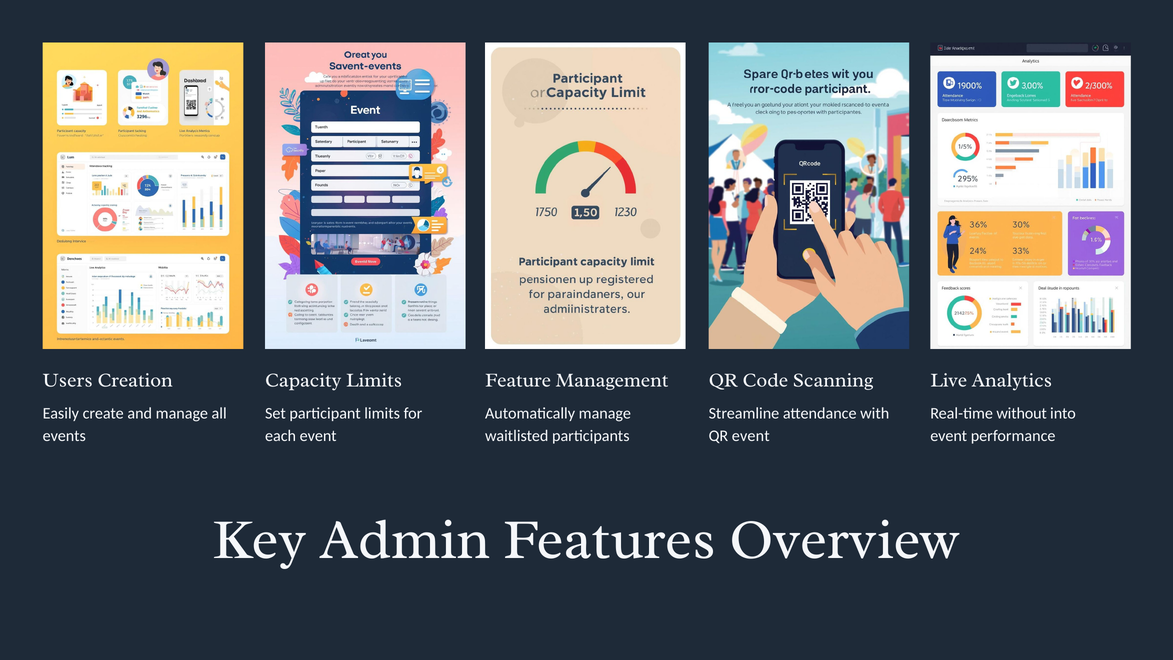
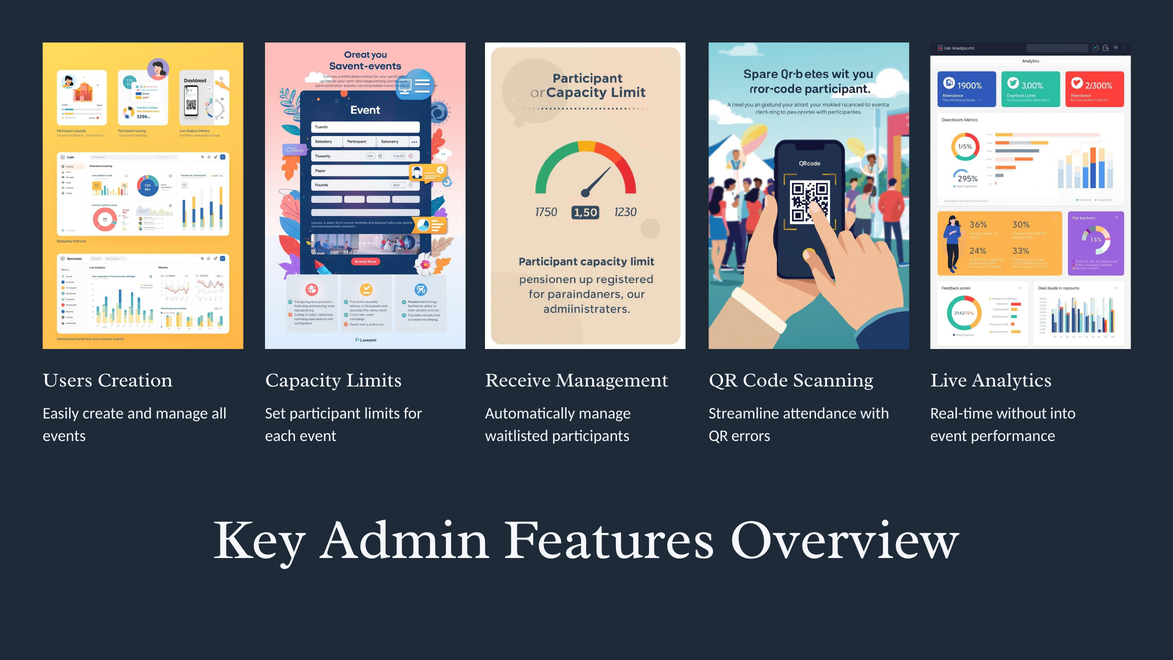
Feature: Feature -> Receive (518, 380)
QR event: event -> errors (751, 436)
